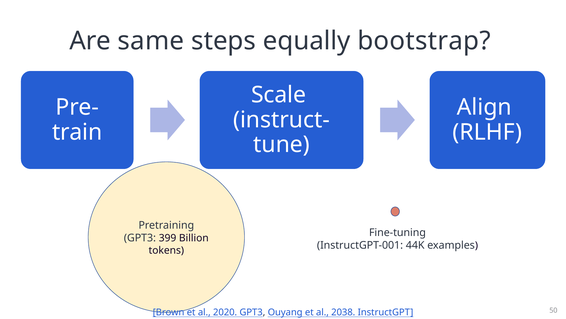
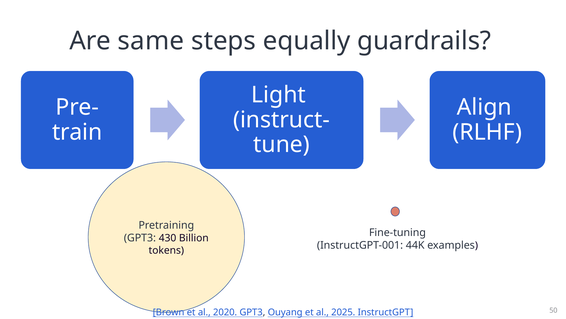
bootstrap: bootstrap -> guardrails (424, 41)
Scale: Scale -> Light (279, 95)
399: 399 -> 430 (168, 238)
2038: 2038 -> 2025 (343, 312)
